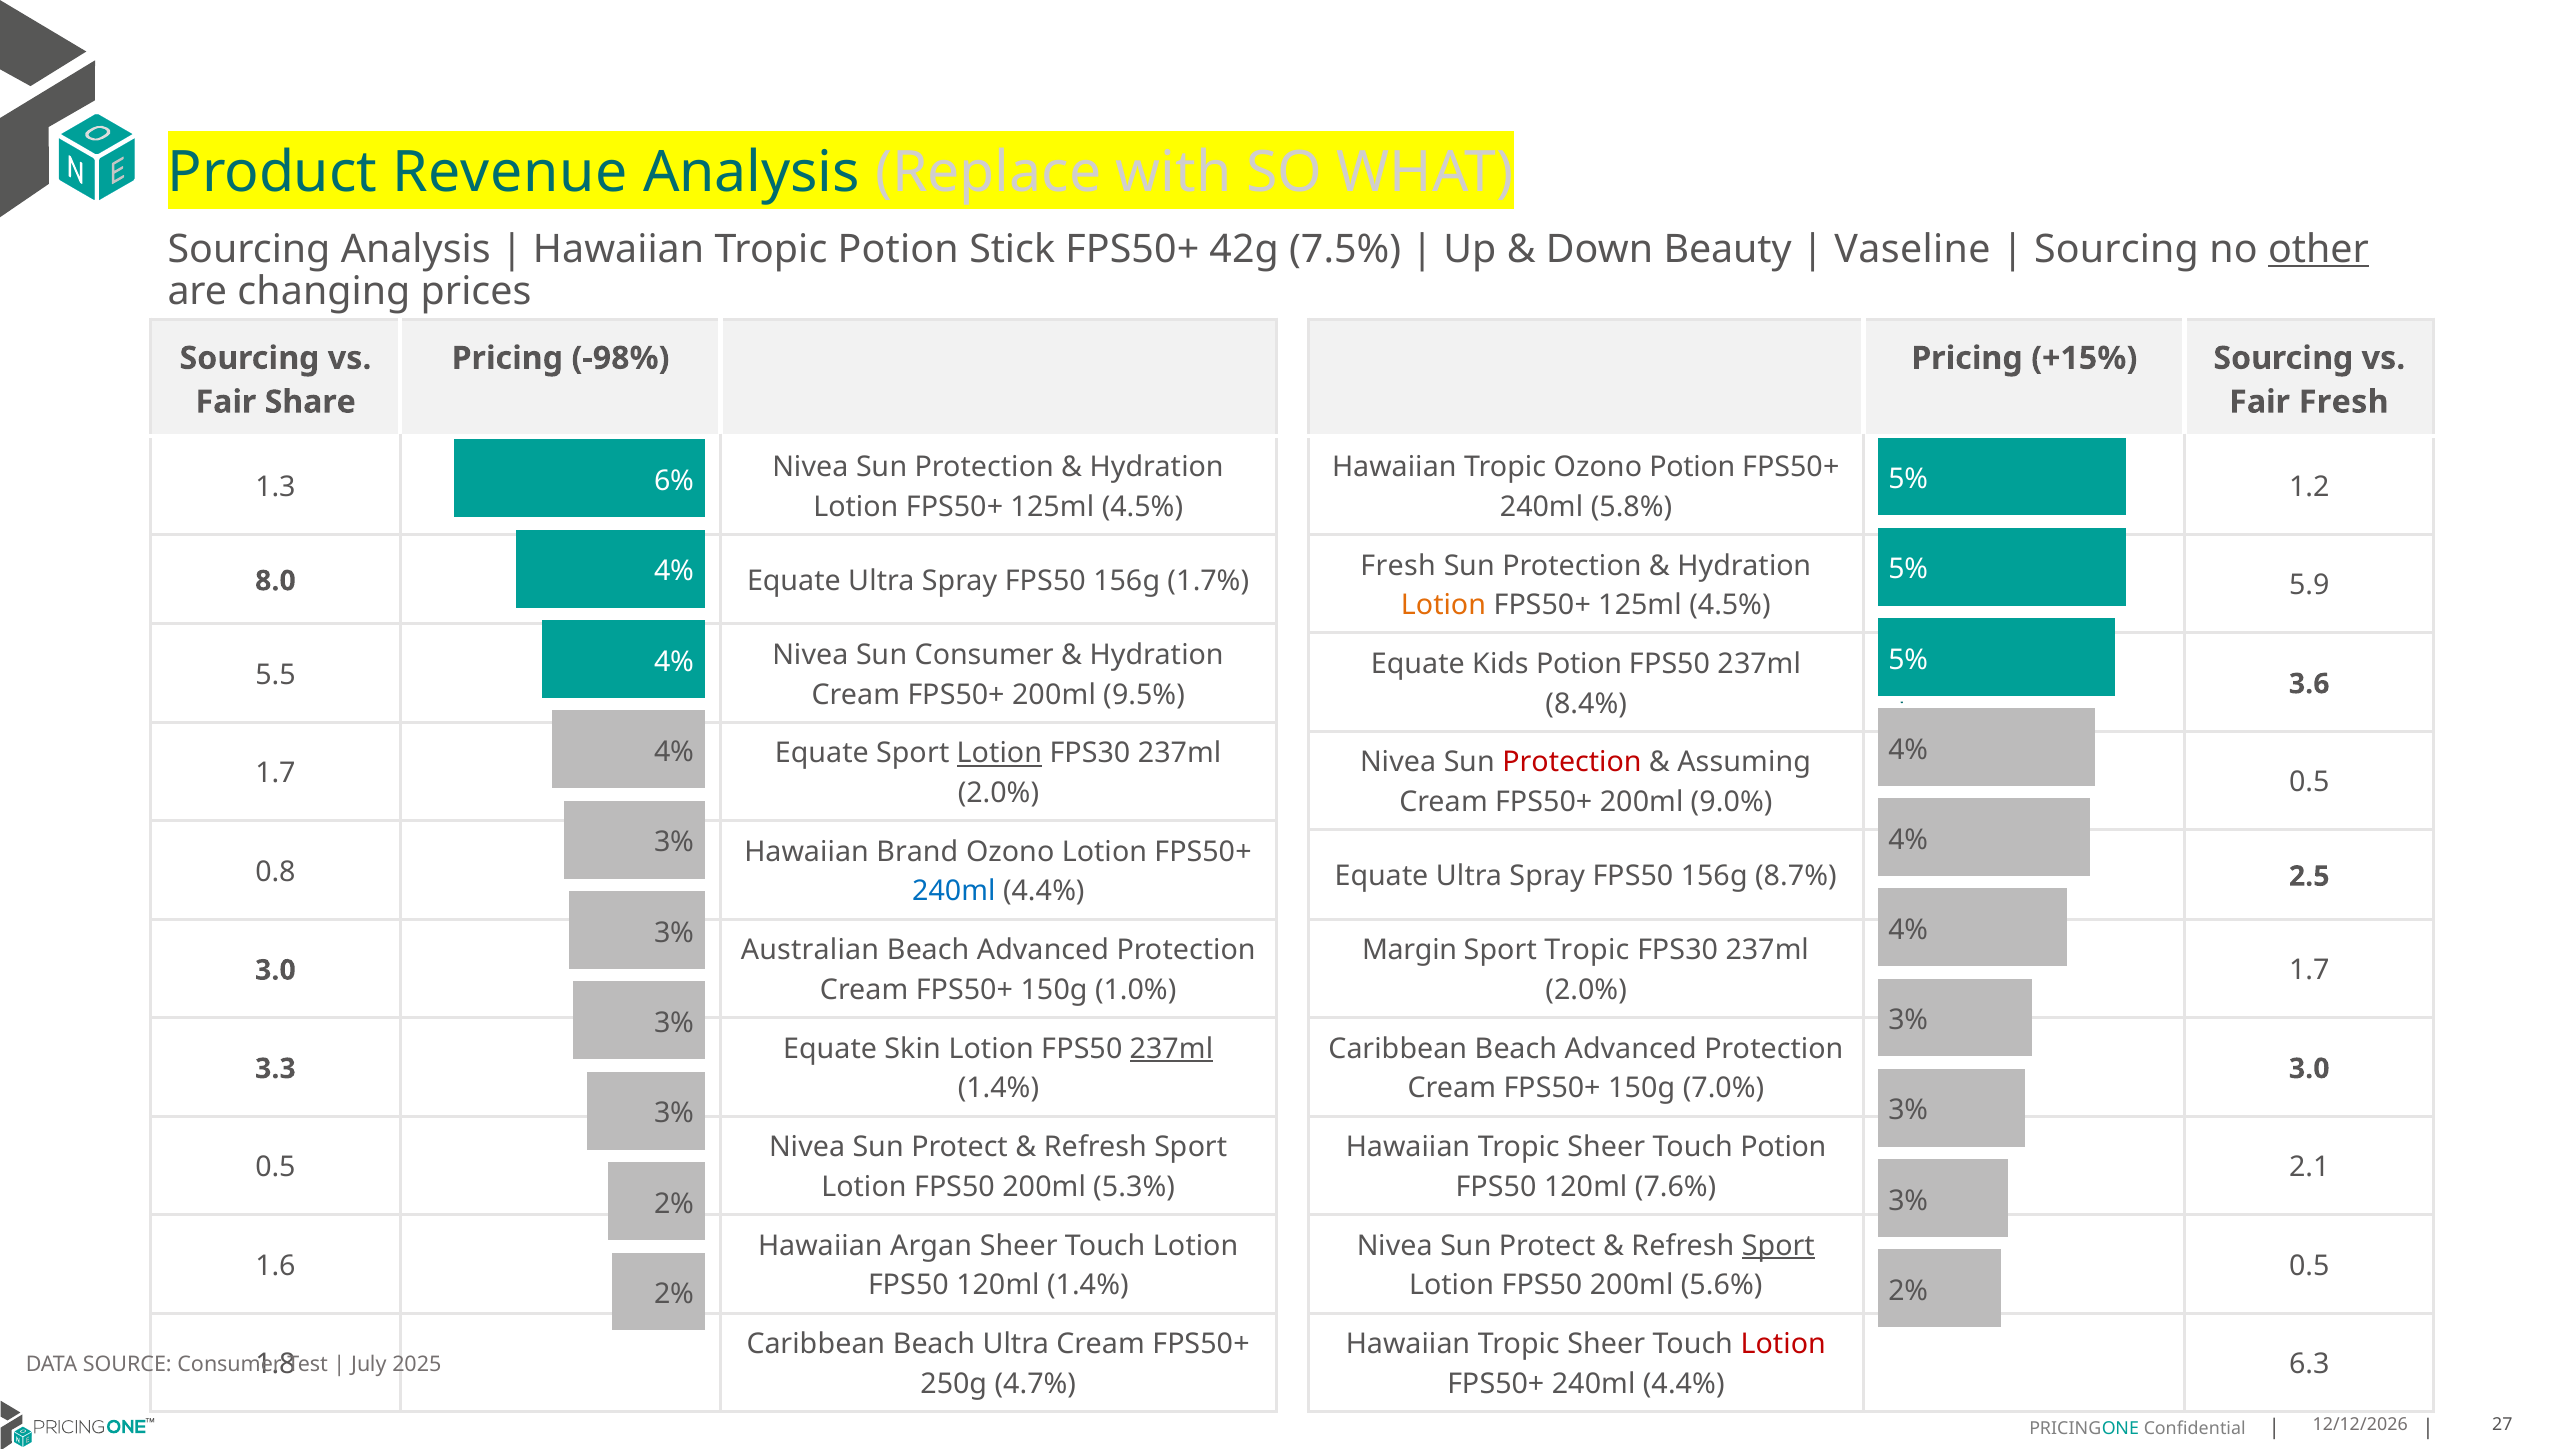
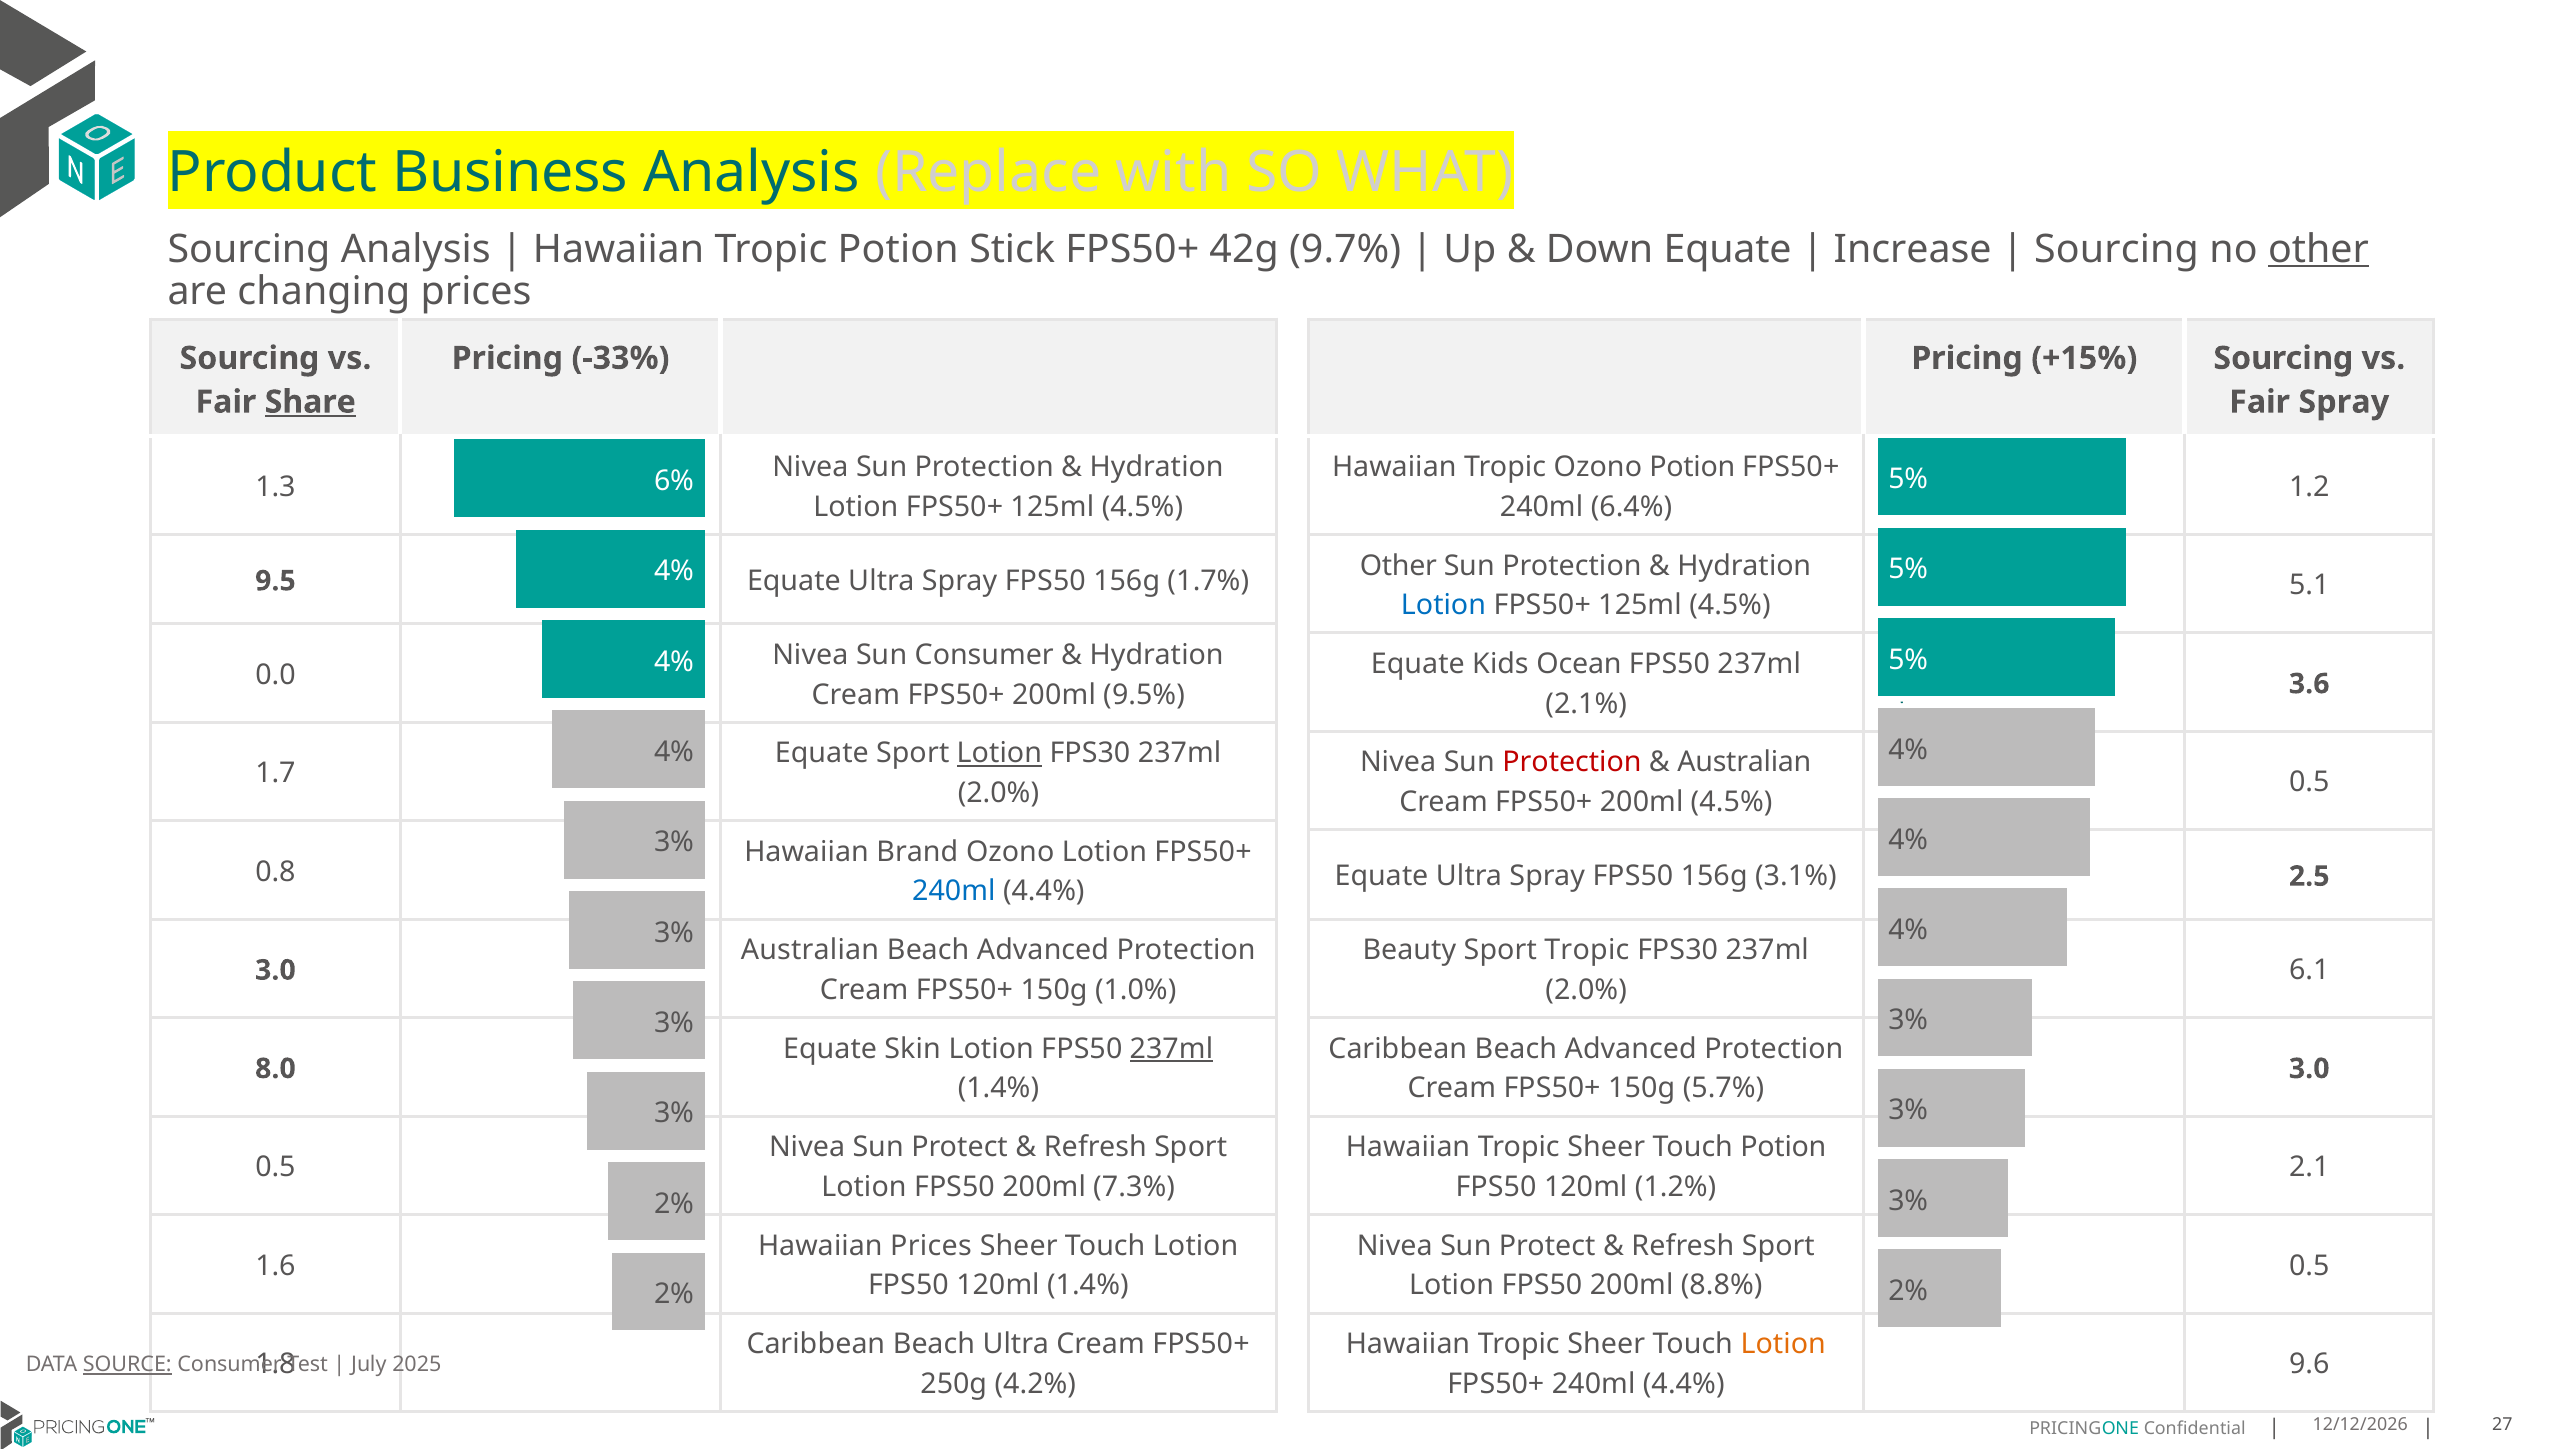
Revenue: Revenue -> Business (510, 173)
7.5%: 7.5% -> 9.7% (1345, 249)
Down Beauty: Beauty -> Equate (1728, 249)
Vaseline: Vaseline -> Increase (1913, 249)
-98%: -98% -> -33% (621, 358)
Share underline: none -> present (310, 402)
Fair Fresh: Fresh -> Spray (2344, 402)
5.8%: 5.8% -> 6.4% (1631, 507)
Fresh: Fresh -> Other (1398, 566)
8.0: 8.0 -> 9.5 (275, 581)
5.9: 5.9 -> 5.1 (2309, 585)
Lotion colour: orange -> blue (1443, 605)
Kids Potion: Potion -> Ocean (1579, 664)
5.5: 5.5 -> 0.0 (275, 675)
8.4%: 8.4% -> 2.1% (1586, 704)
Assuming: Assuming -> Australian (1744, 763)
200ml 9.0%: 9.0% -> 4.5% (1732, 802)
8.7%: 8.7% -> 3.1% (1796, 876)
Margin: Margin -> Beauty (1409, 950)
1.7: 1.7 -> 6.1 (2309, 970)
3.3: 3.3 -> 8.0 (275, 1069)
7.0%: 7.0% -> 5.7% (1724, 1089)
5.3%: 5.3% -> 7.3% (1134, 1187)
7.6%: 7.6% -> 1.2% (1676, 1187)
Hawaiian Argan: Argan -> Prices (931, 1246)
Sport underline: present -> none (1778, 1246)
5.6%: 5.6% -> 8.8% (1722, 1285)
Lotion colour: red -> orange (1783, 1344)
6.3: 6.3 -> 9.6 (2309, 1364)
SOURCE underline: none -> present (127, 1365)
4.7%: 4.7% -> 4.2% (1035, 1384)
